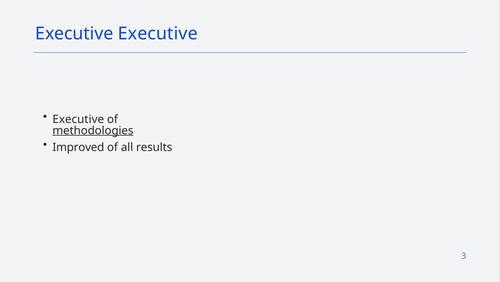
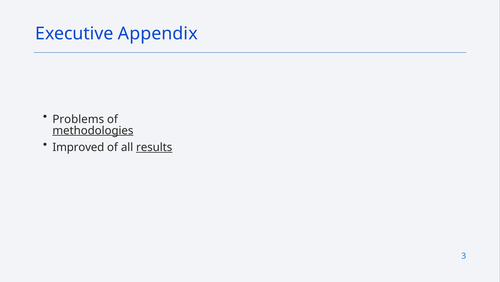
Executive Executive: Executive -> Appendix (158, 33)
Executive: Executive -> Problems (78, 119)
results underline: none -> present (154, 147)
